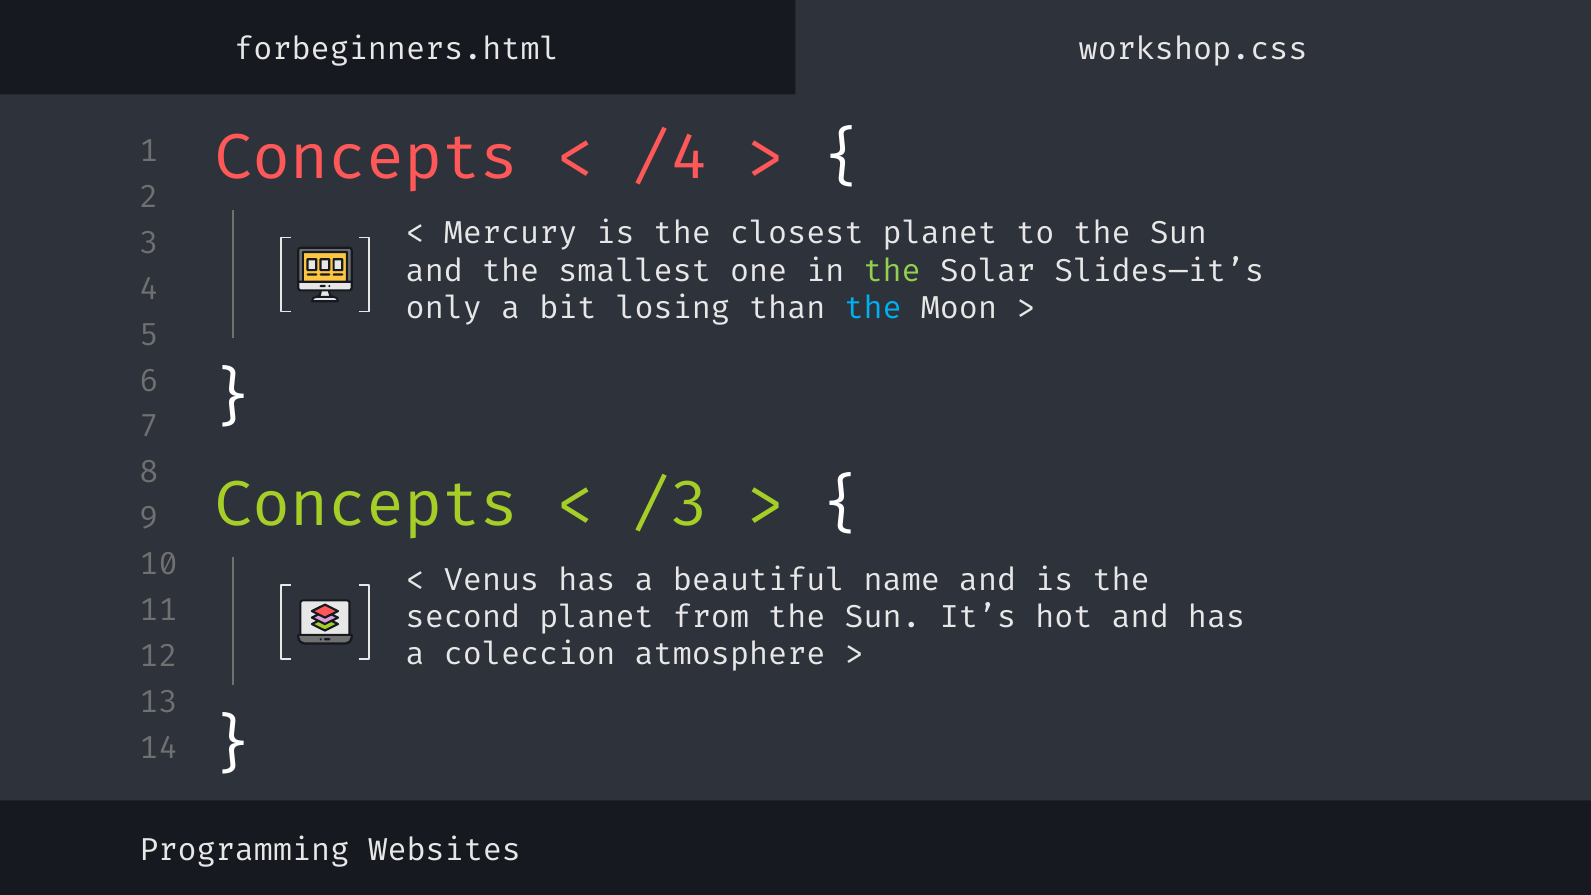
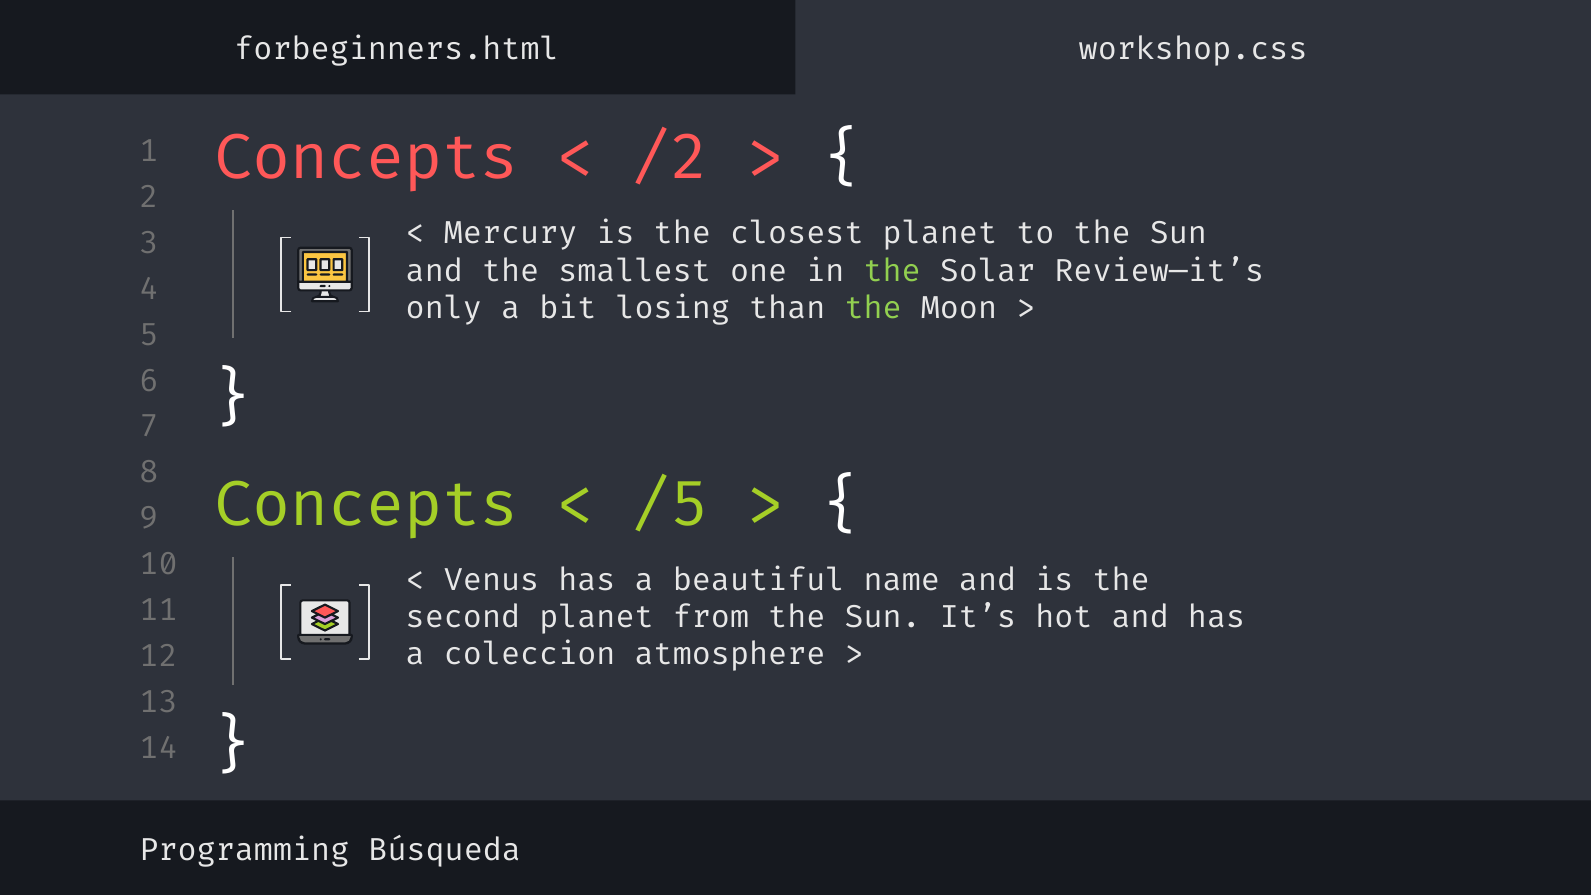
/4: /4 -> /2 (671, 159)
Slides—it’s: Slides—it’s -> Review—it’s (1159, 271)
the colour: light blue -> light green (873, 308)
/3: /3 -> /5 (671, 505)
Websites: Websites -> Búsqueda (445, 850)
